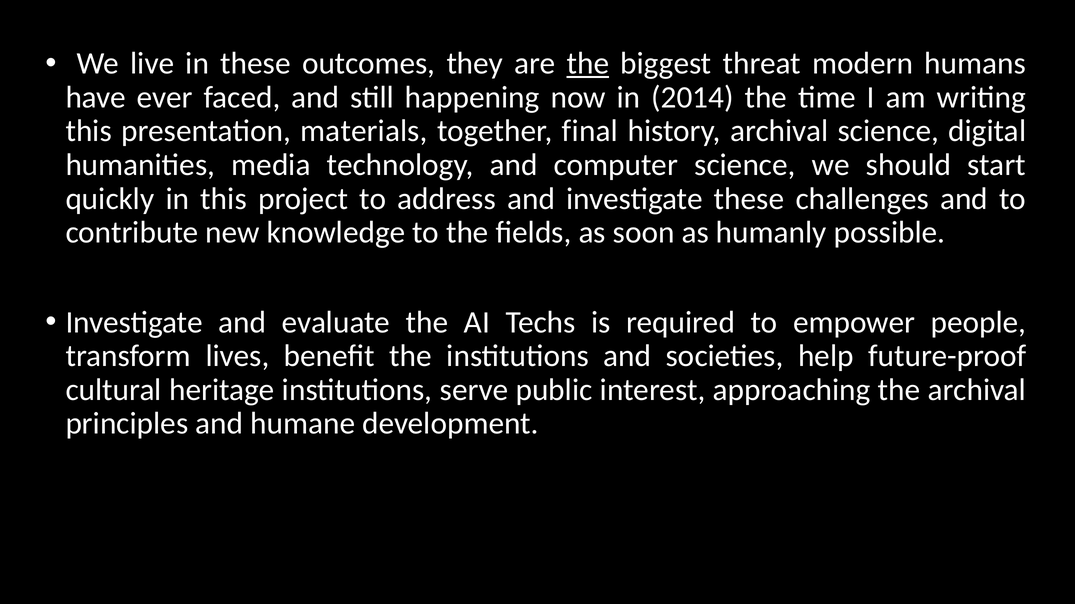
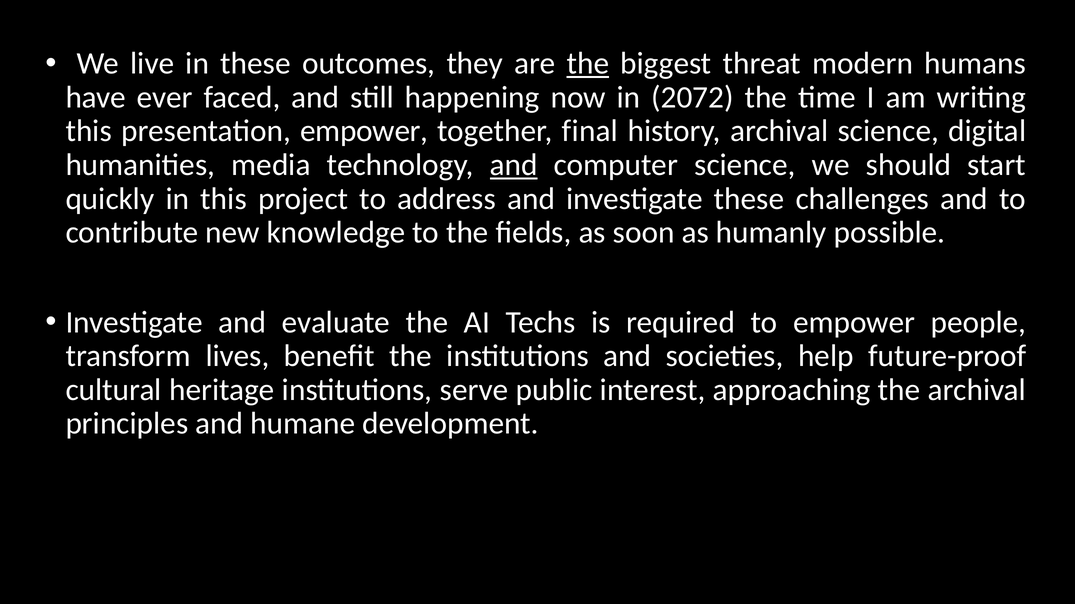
2014: 2014 -> 2072 (692, 97)
presentation materials: materials -> empower (364, 131)
and underline: none -> present (514, 165)
